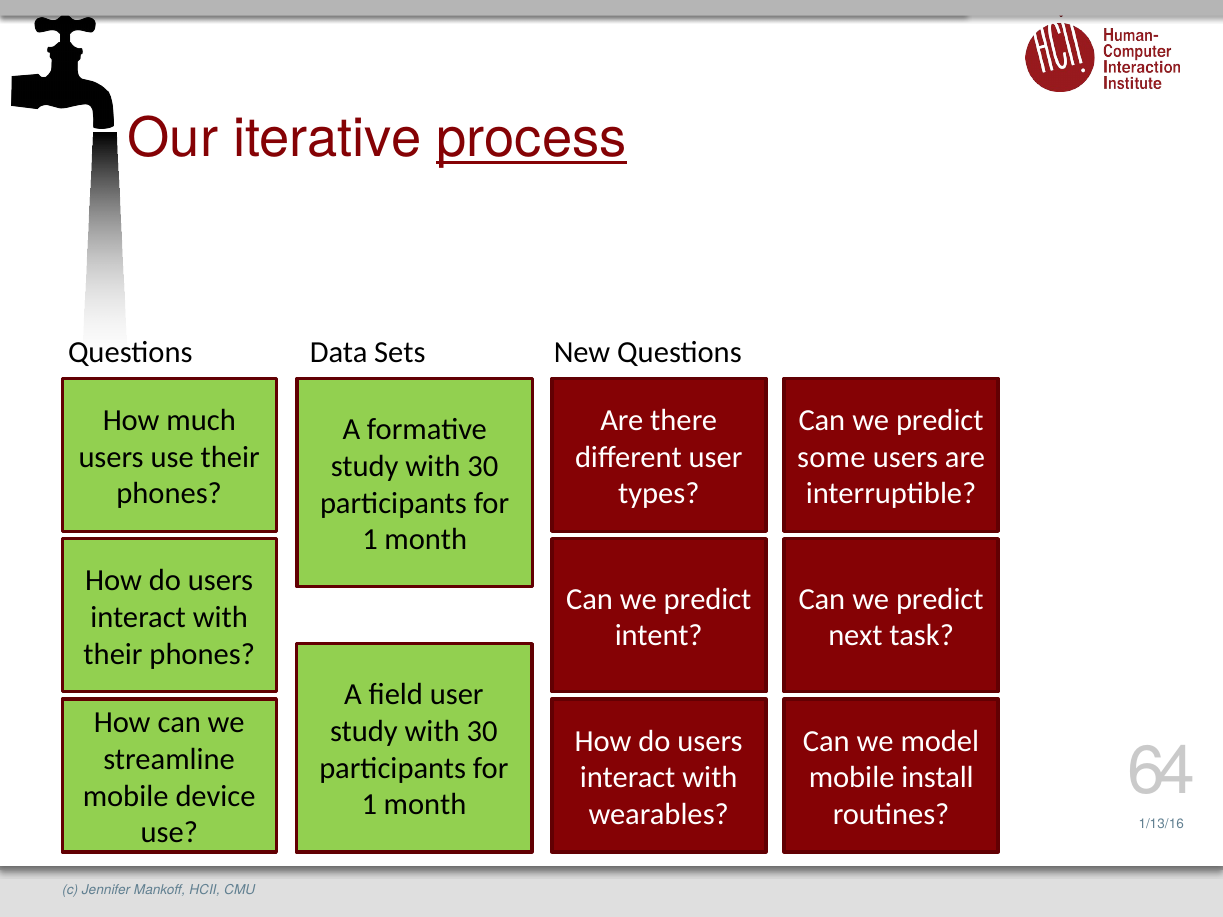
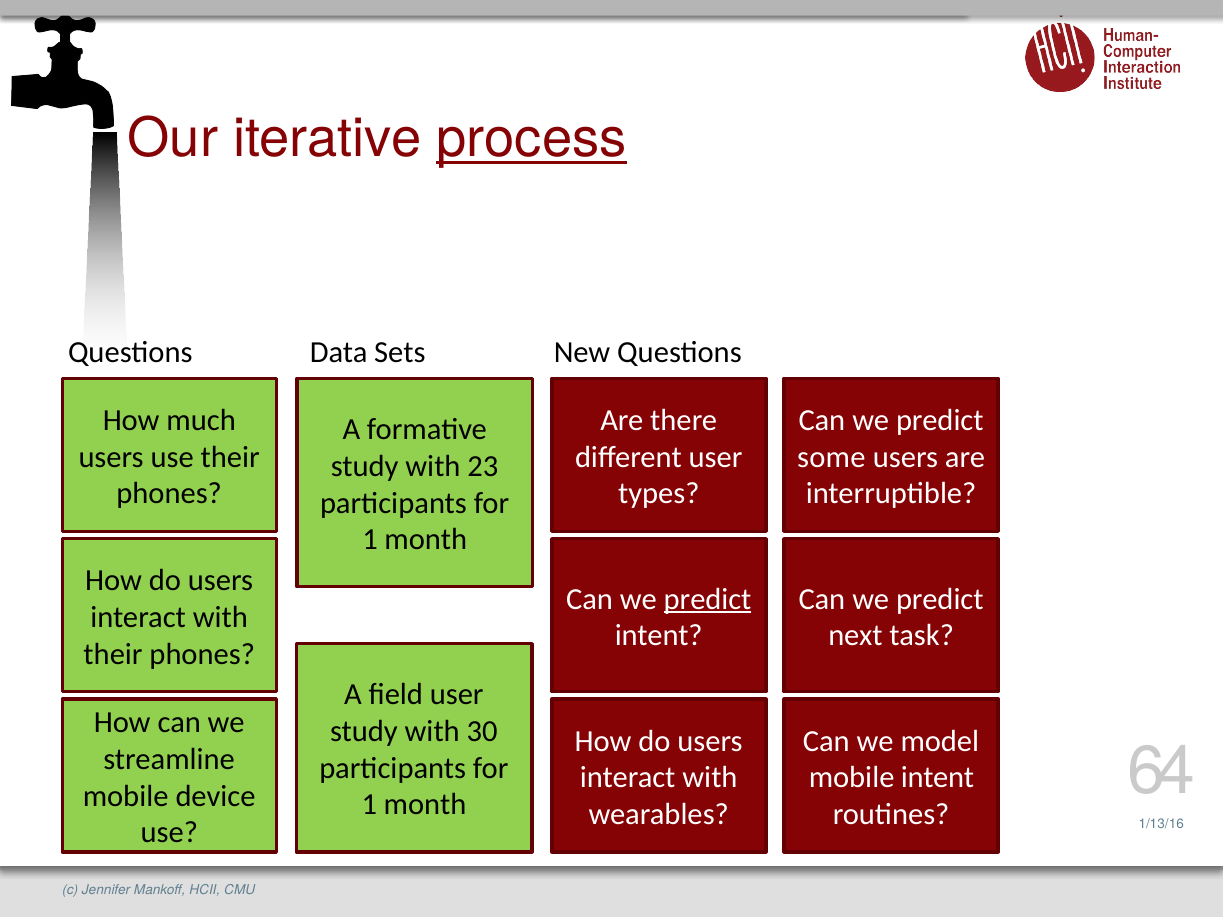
30: 30 -> 23 (483, 467)
predict underline: none -> present (708, 599)
mobile install: install -> intent (937, 778)
